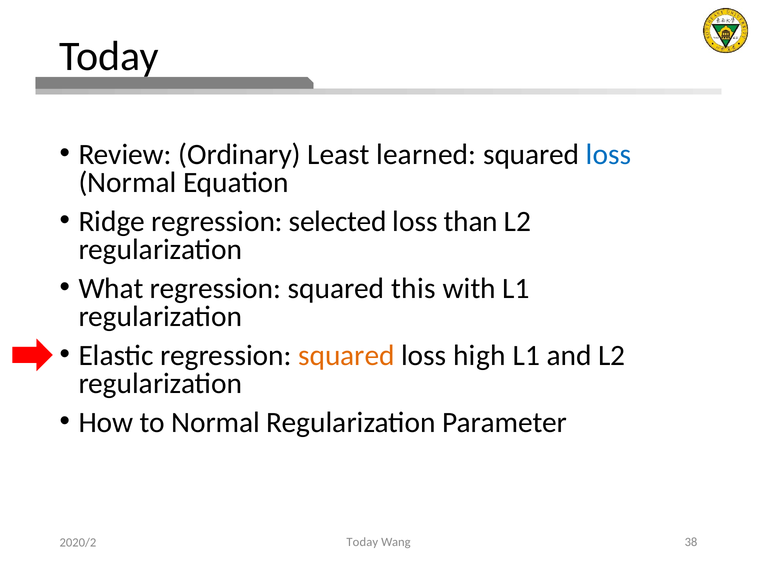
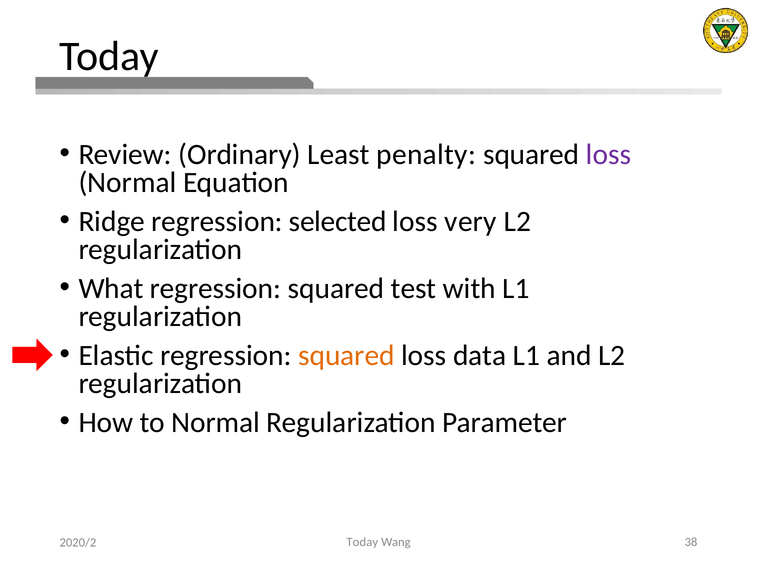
learned: learned -> penalty (426, 154)
loss colour: blue -> purple (609, 154)
than: than -> very (471, 221)
this: this -> test (414, 288)
high: high -> data (480, 355)
